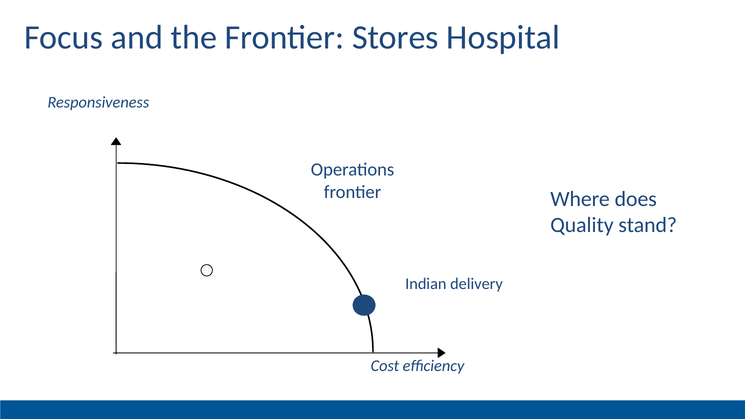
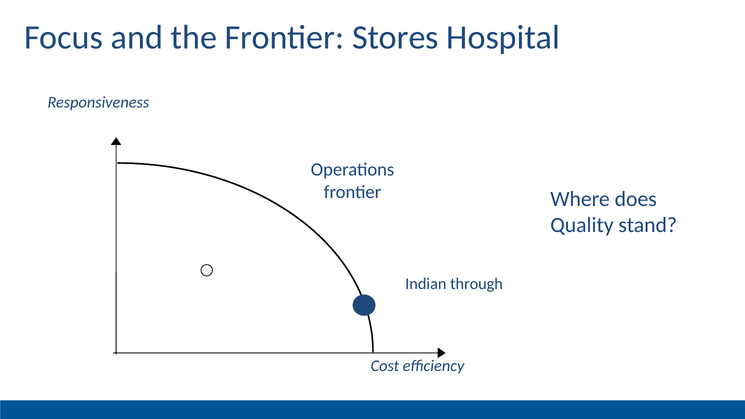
delivery: delivery -> through (477, 284)
